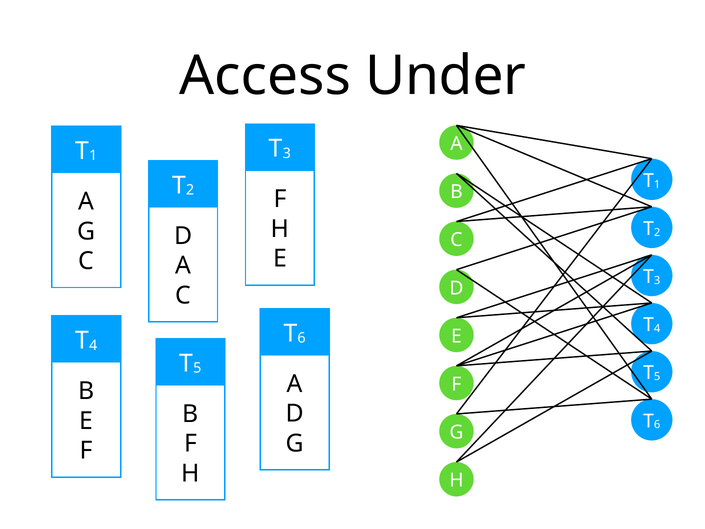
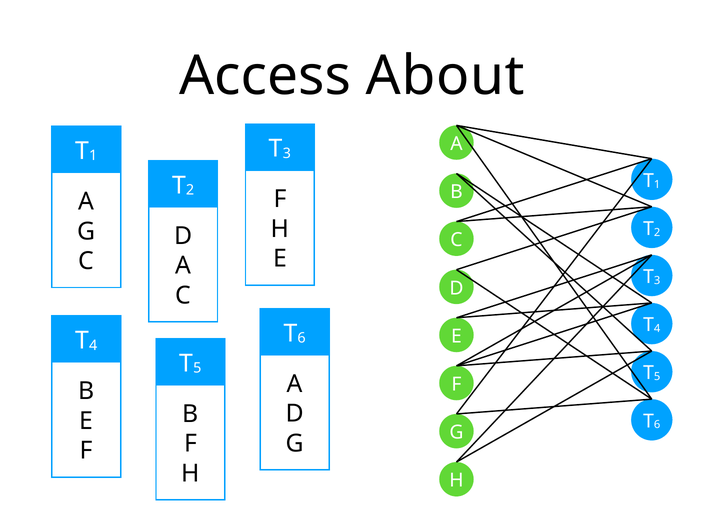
Under: Under -> About (445, 76)
